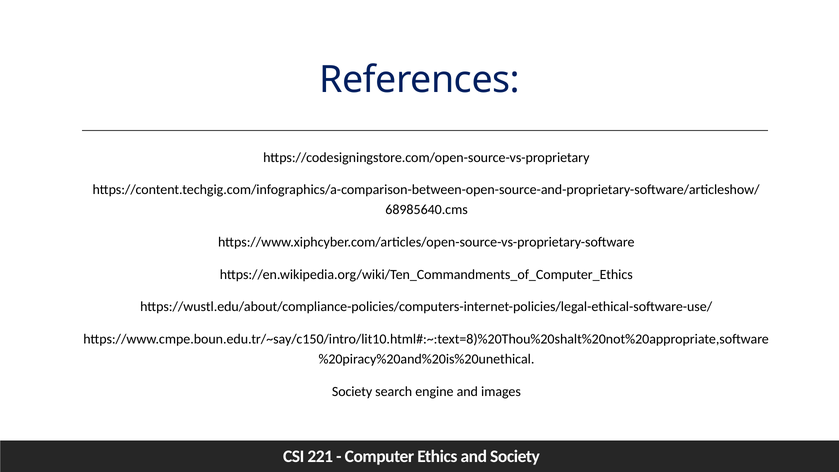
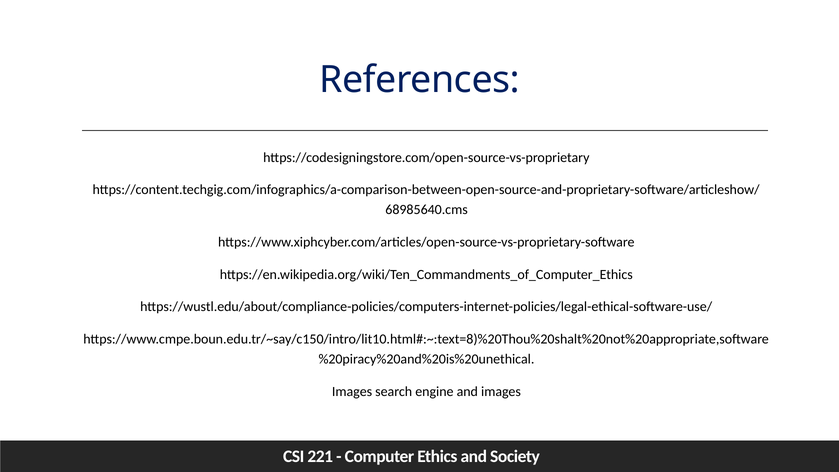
Society: Society -> Images (352, 392)
